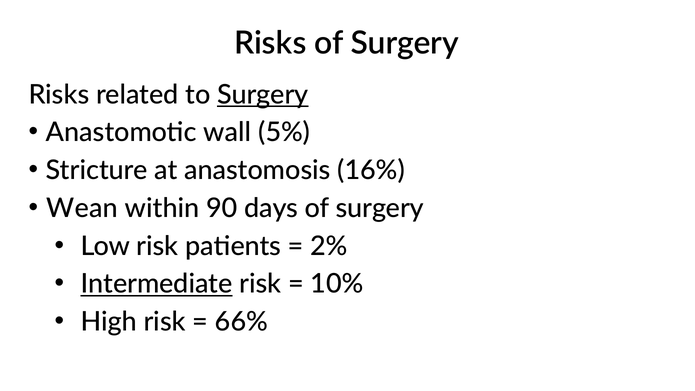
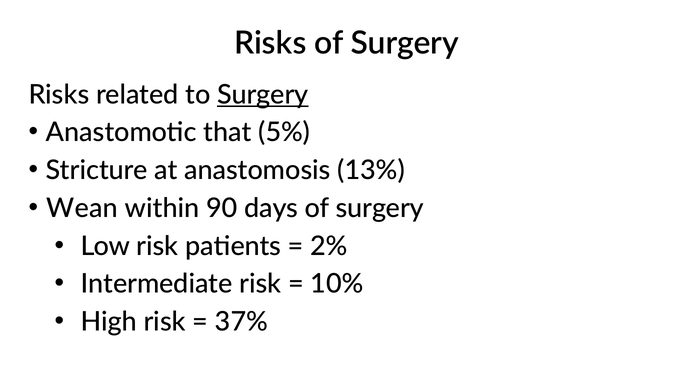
wall: wall -> that (227, 132)
16%: 16% -> 13% (371, 170)
Intermediate underline: present -> none (157, 284)
66%: 66% -> 37% (241, 322)
